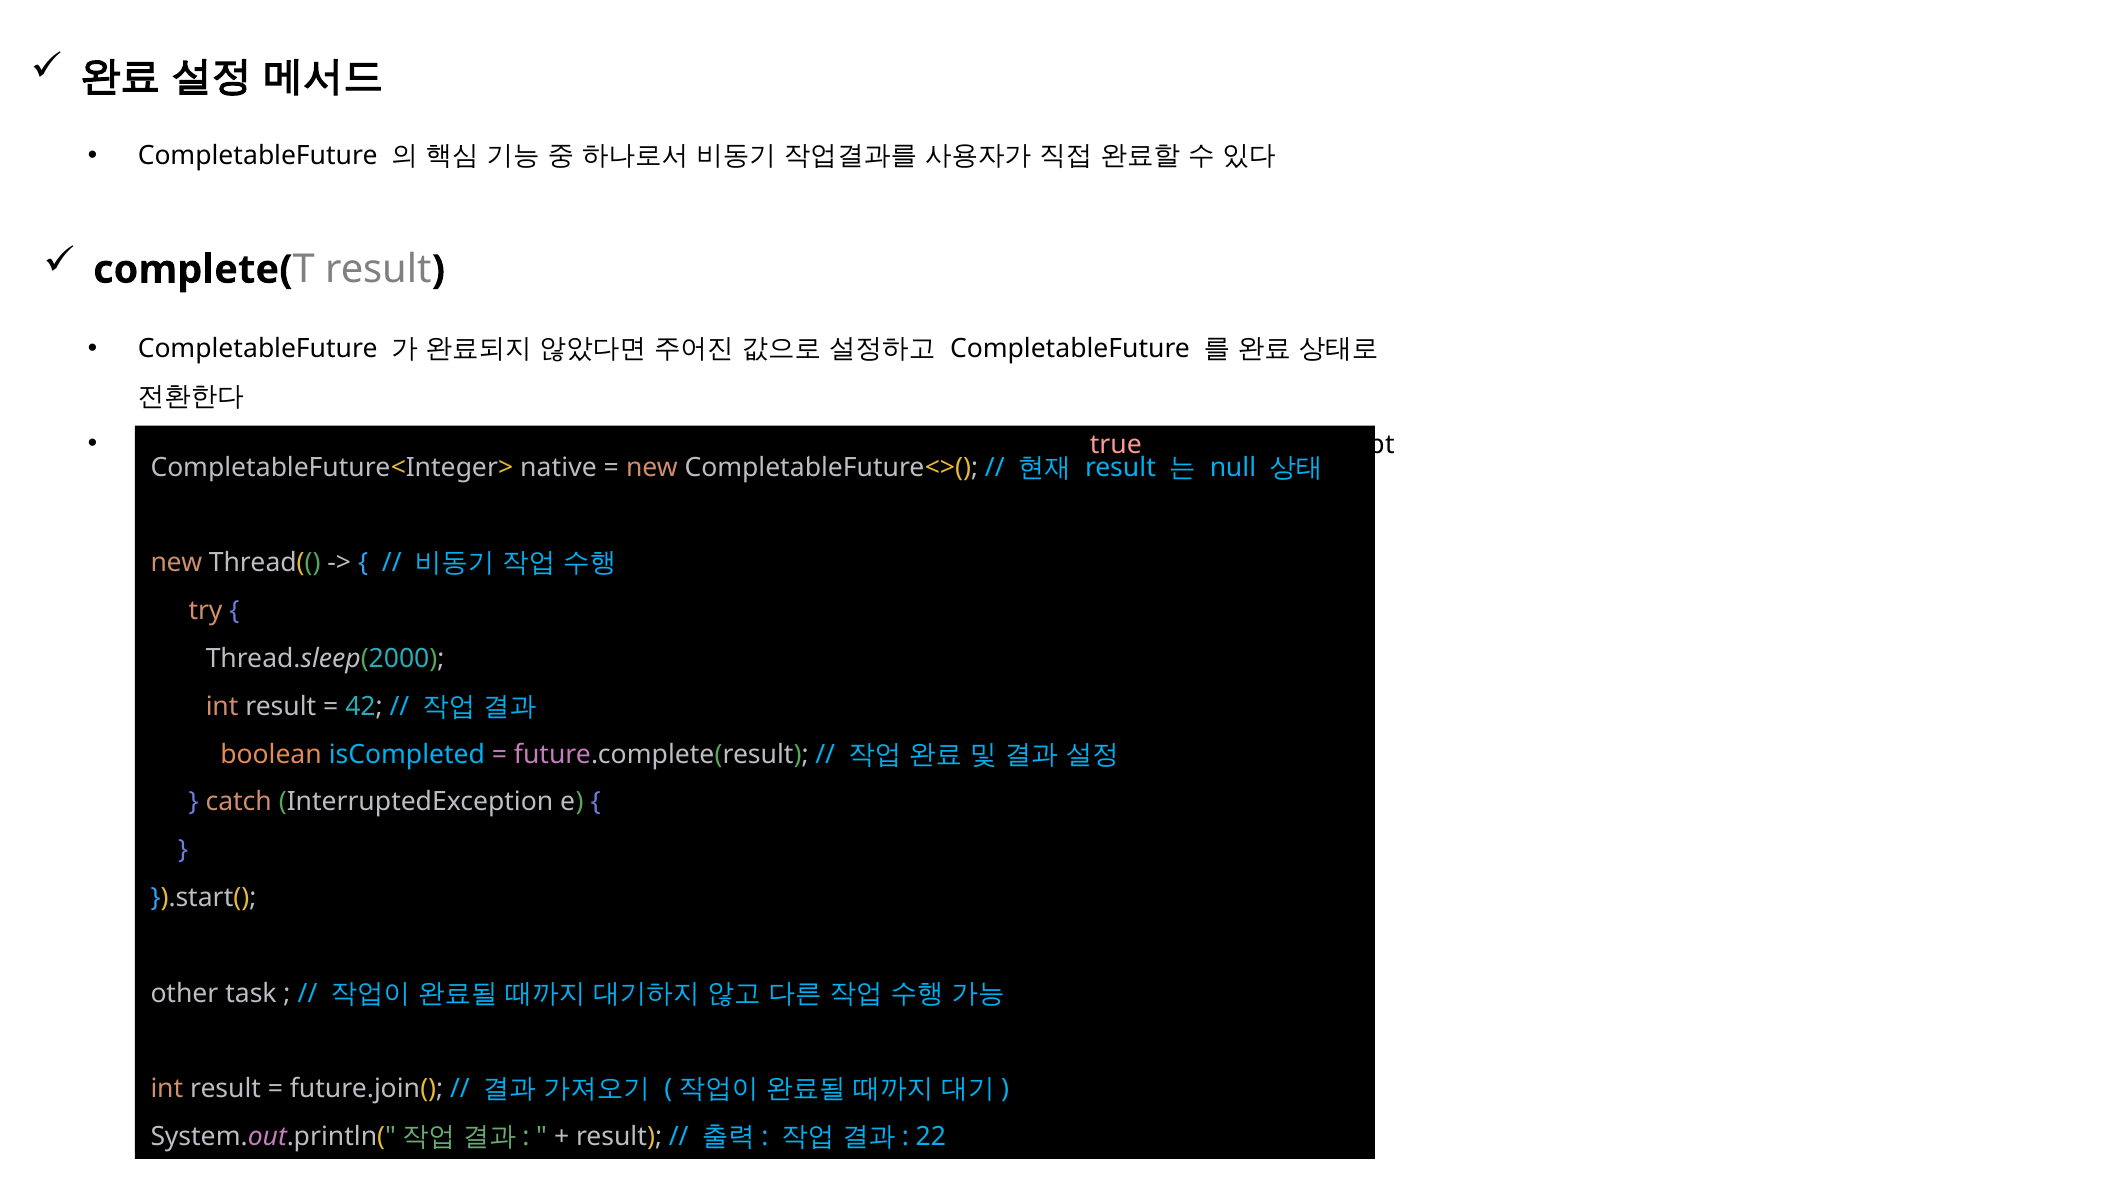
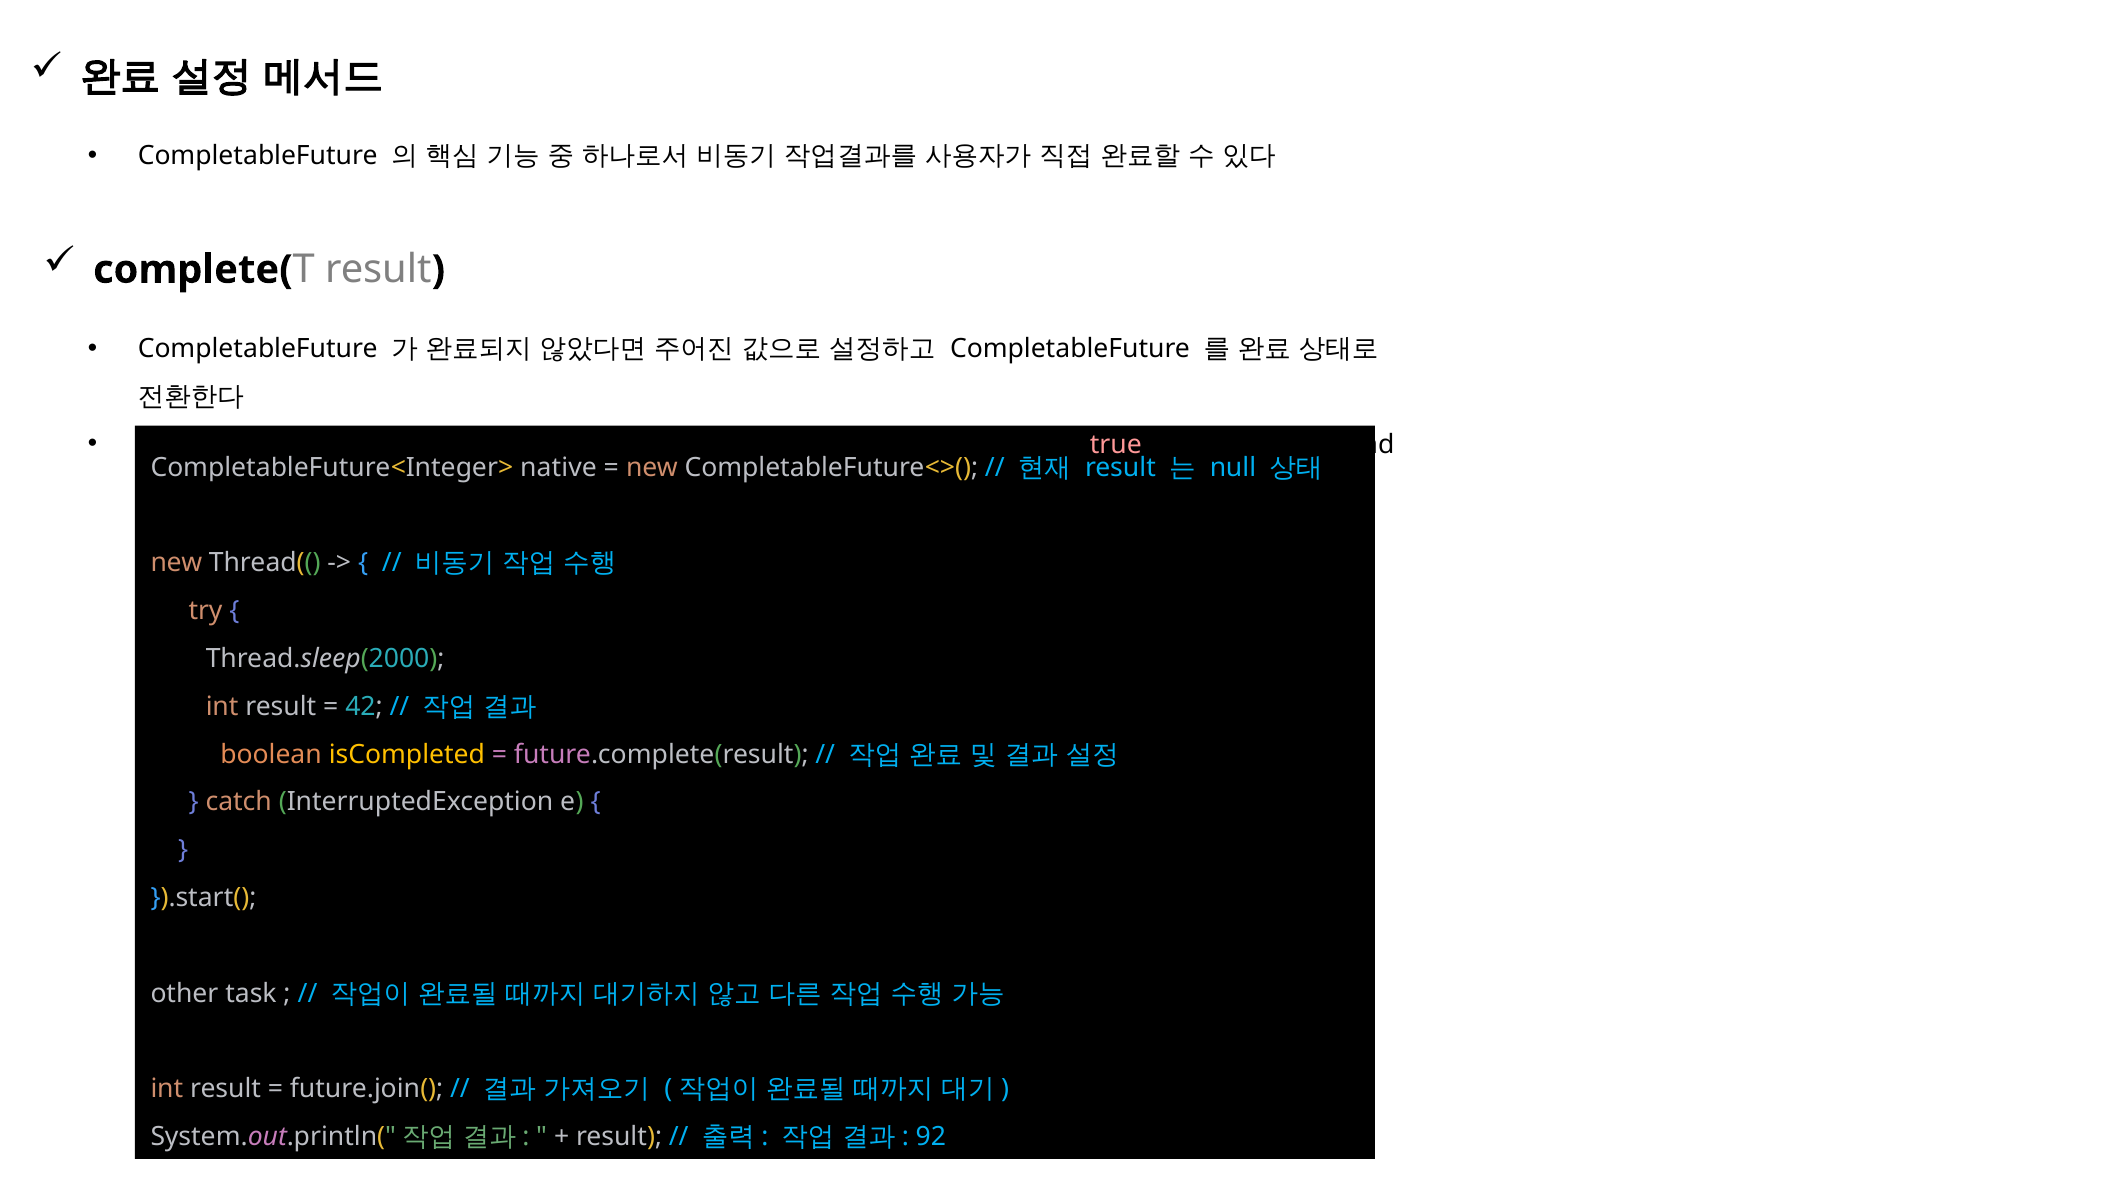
dept: dept -> read (1366, 445)
isCompleted colour: light blue -> yellow (407, 754)
22: 22 -> 92 (931, 1137)
